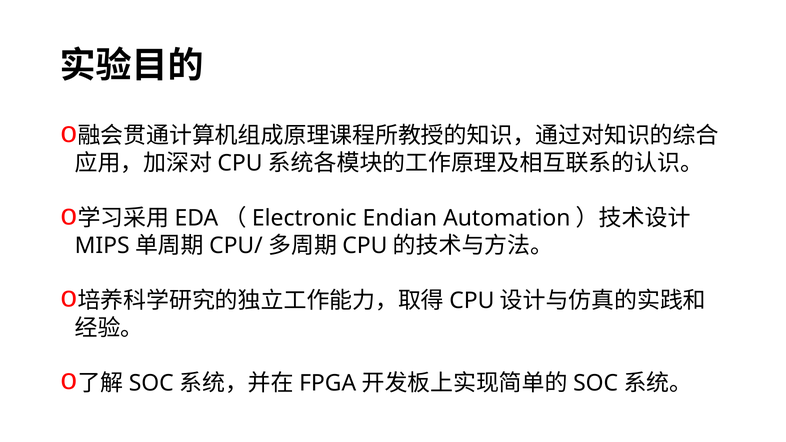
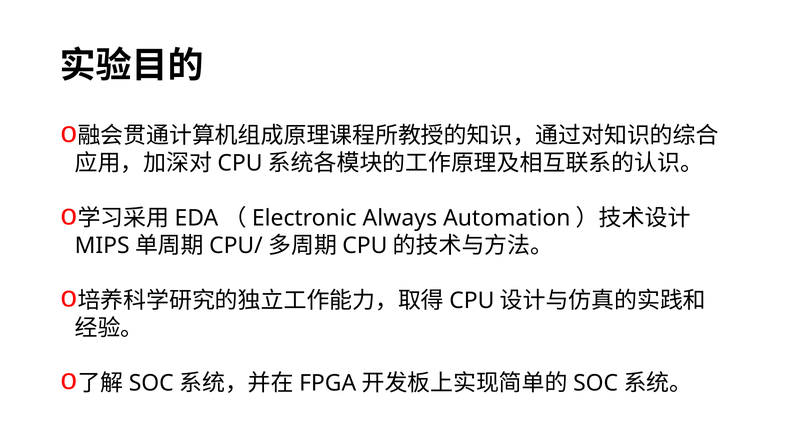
Endian: Endian -> Always (400, 218)
